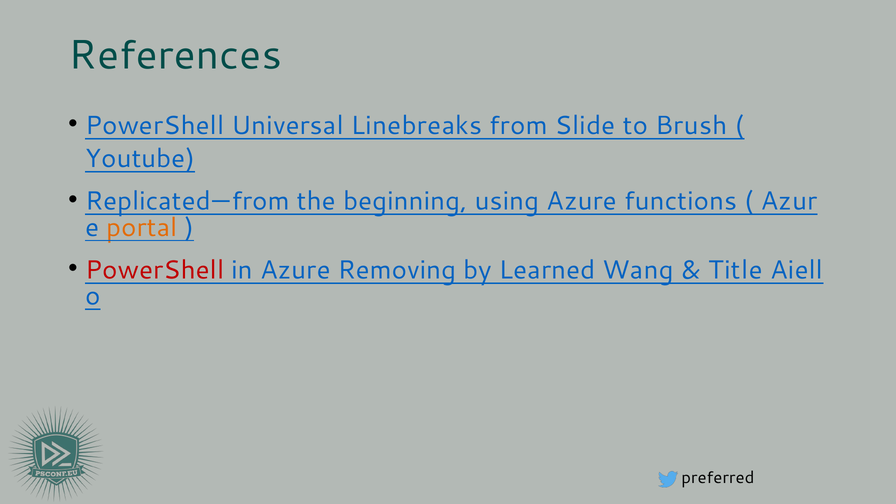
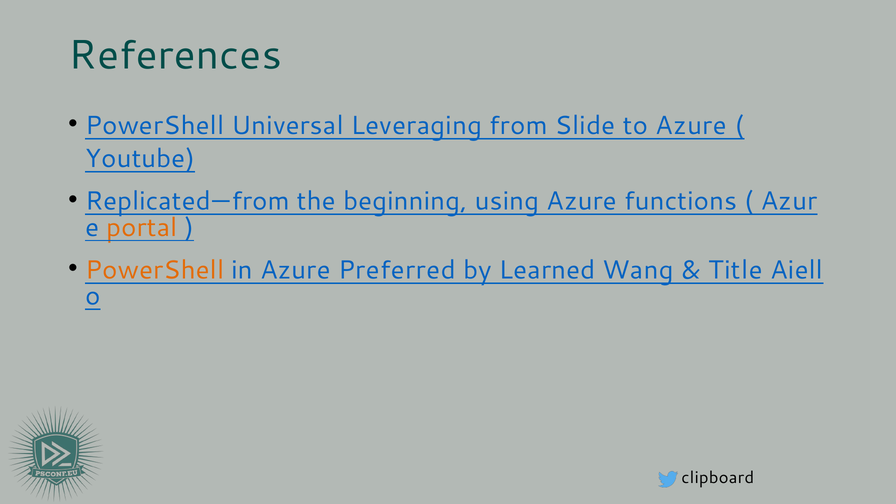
Linebreaks: Linebreaks -> Leveraging (417, 125)
to Brush: Brush -> Azure (691, 125)
PowerShell colour: red -> orange (155, 270)
Removing: Removing -> Preferred (397, 270)
preferred: preferred -> clipboard (718, 478)
